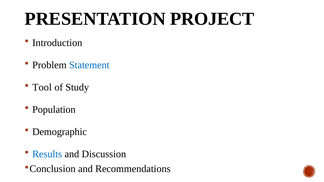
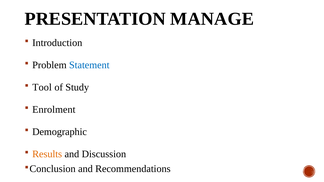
PROJECT: PROJECT -> MANAGE (212, 19)
Population: Population -> Enrolment (54, 110)
Results colour: blue -> orange (47, 154)
